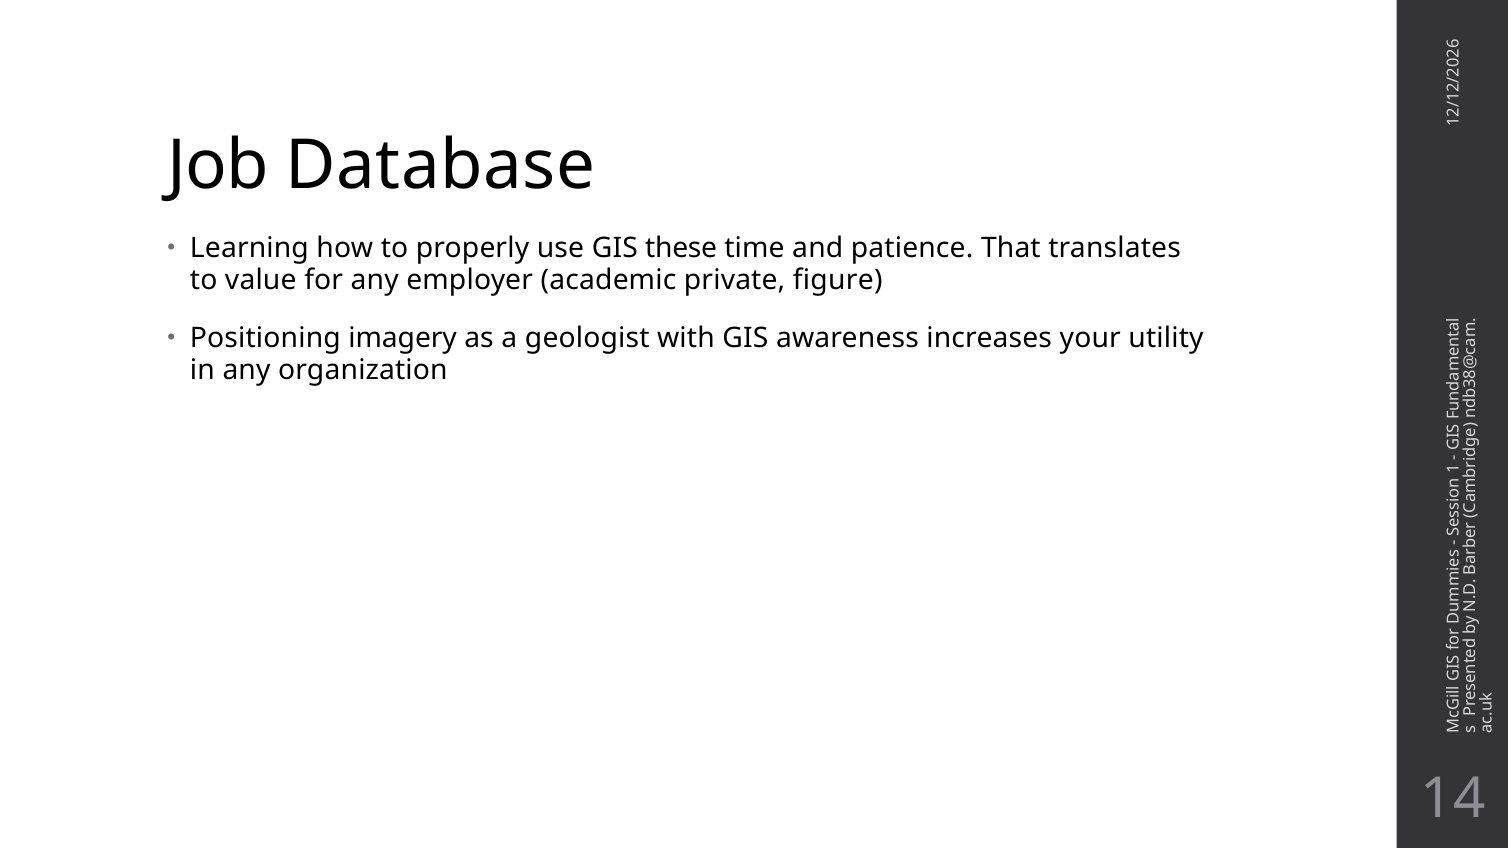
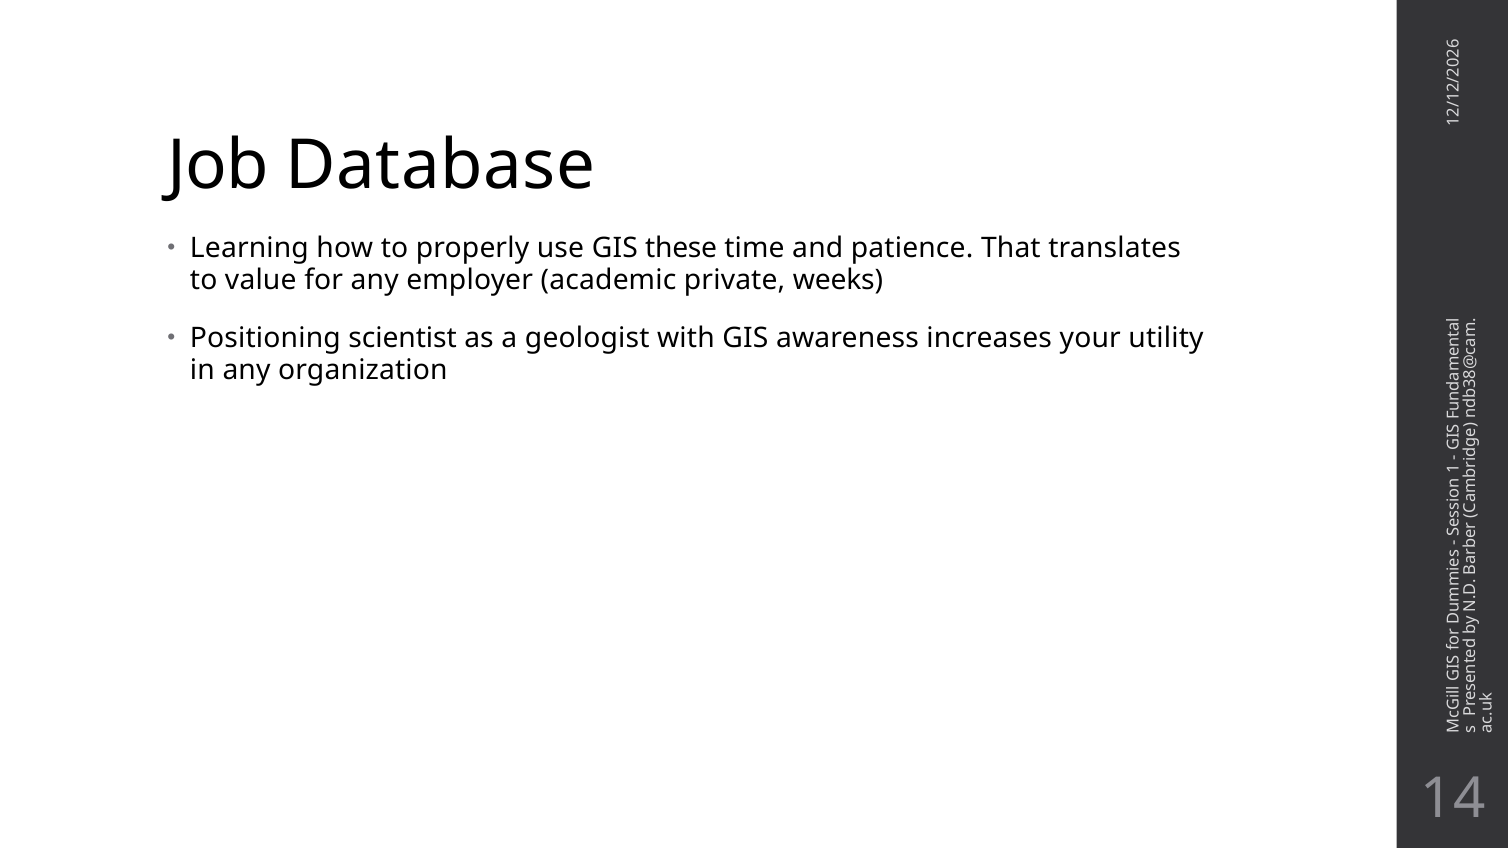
figure: figure -> weeks (838, 281)
imagery: imagery -> scientist (403, 338)
